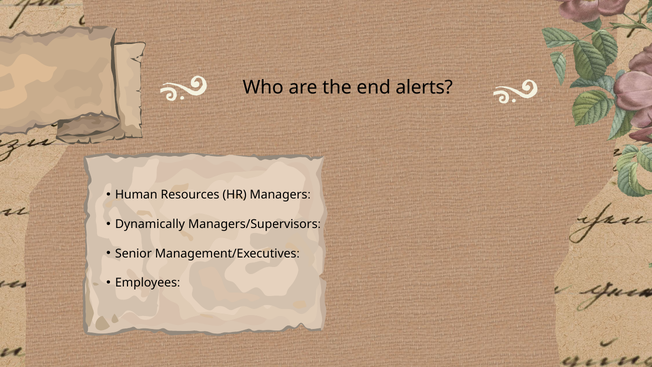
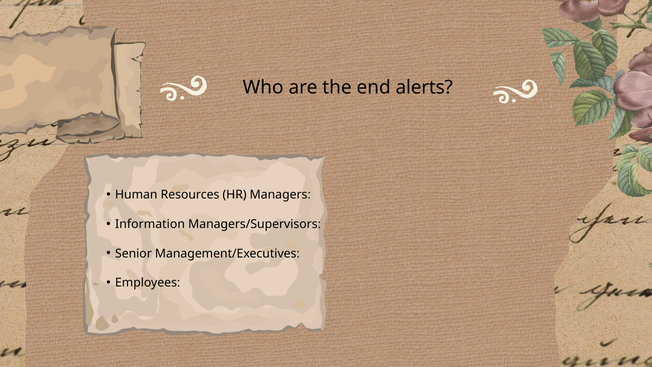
Dynamically: Dynamically -> Information (150, 224)
